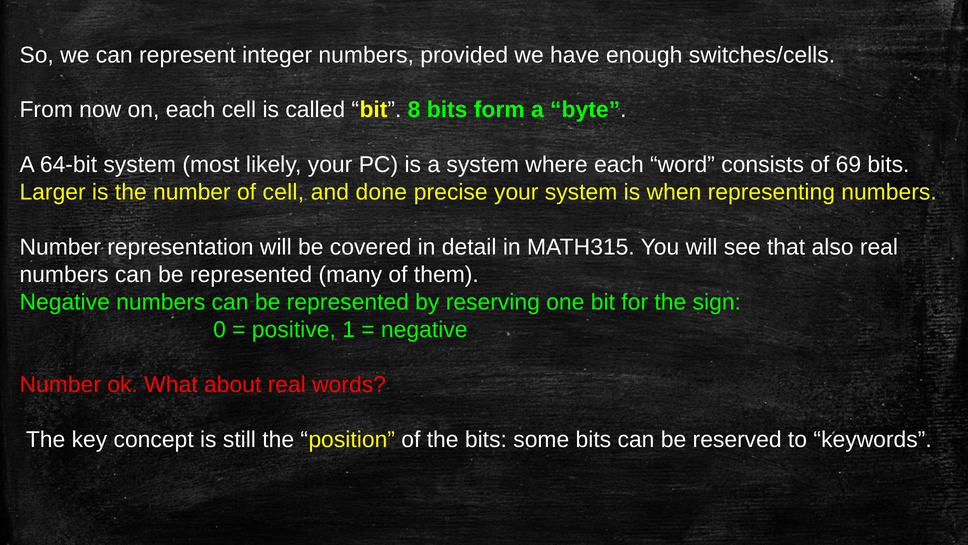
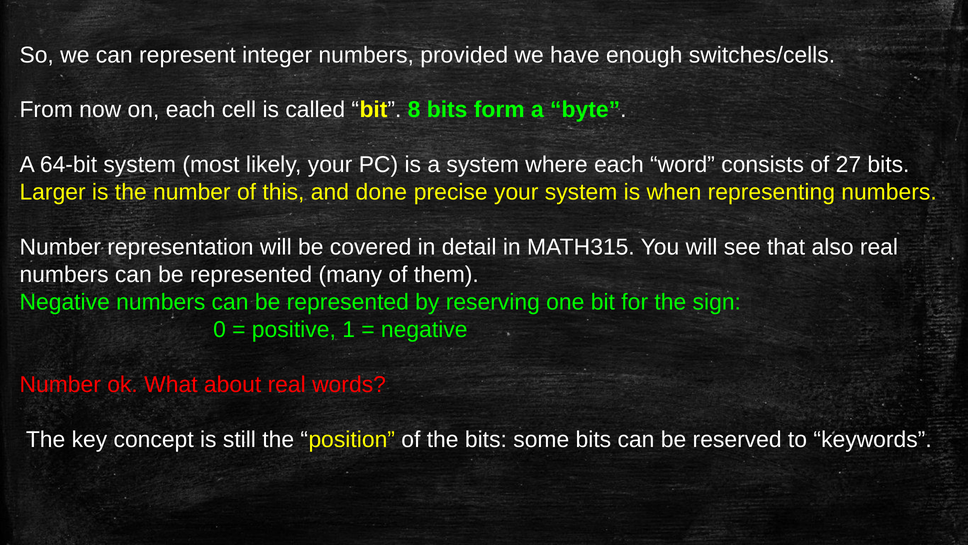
69: 69 -> 27 (848, 165)
of cell: cell -> this (283, 192)
